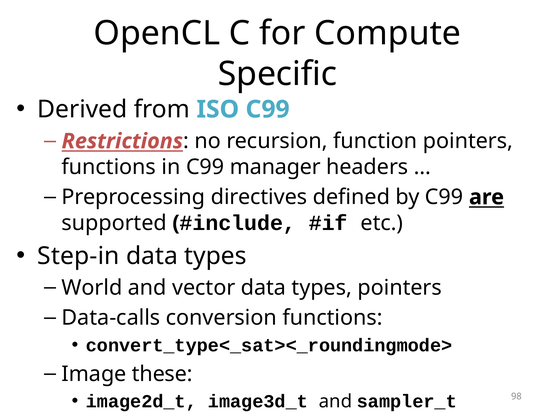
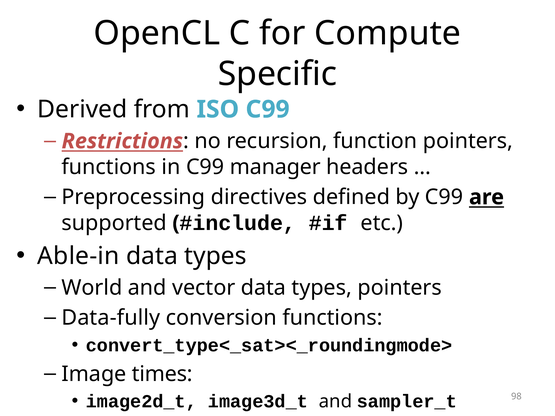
Step-in: Step-in -> Able-in (78, 256)
Data-calls: Data-calls -> Data-fully (111, 318)
these: these -> times (162, 374)
